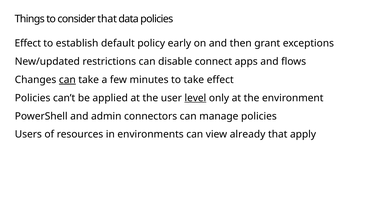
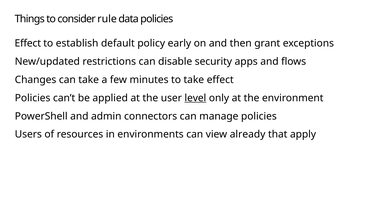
consider that: that -> rule (107, 19)
connect: connect -> security (213, 62)
can underline: present -> none (67, 80)
